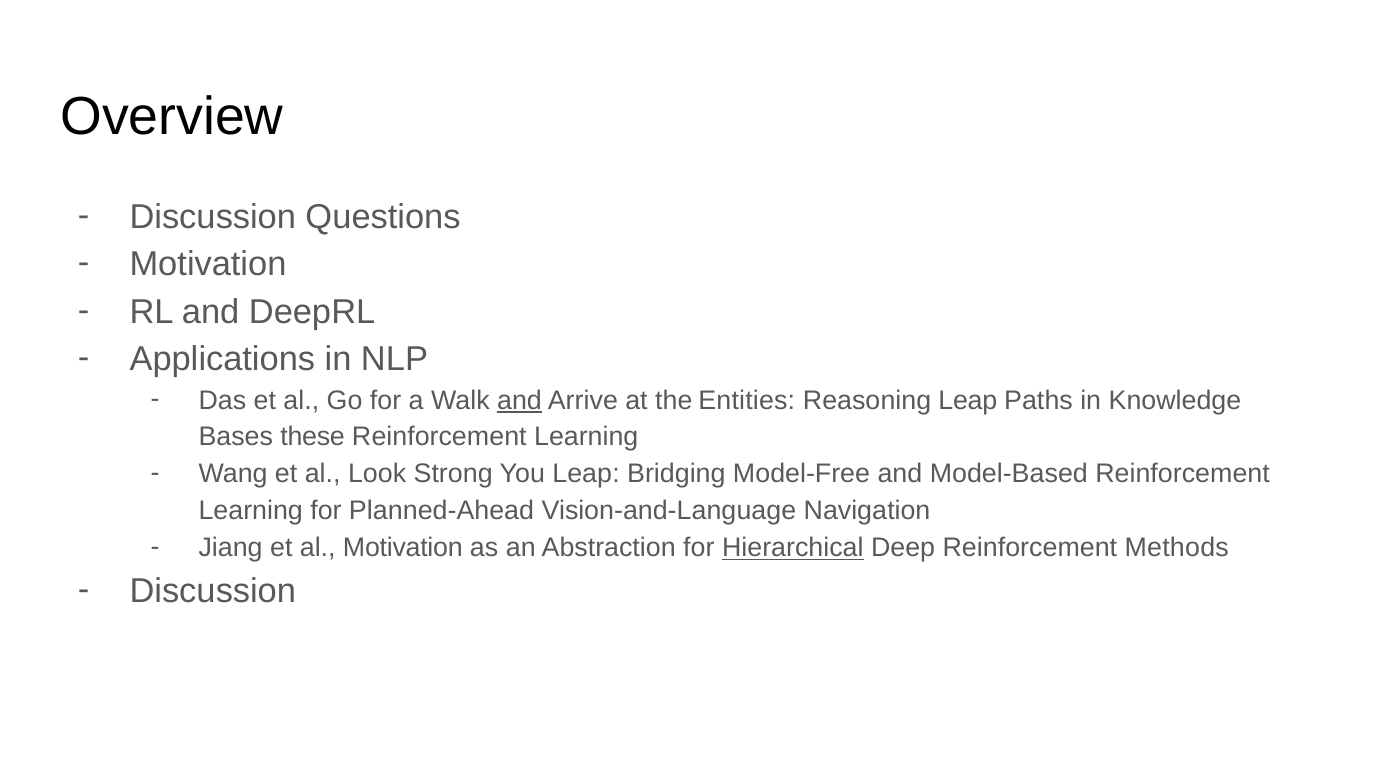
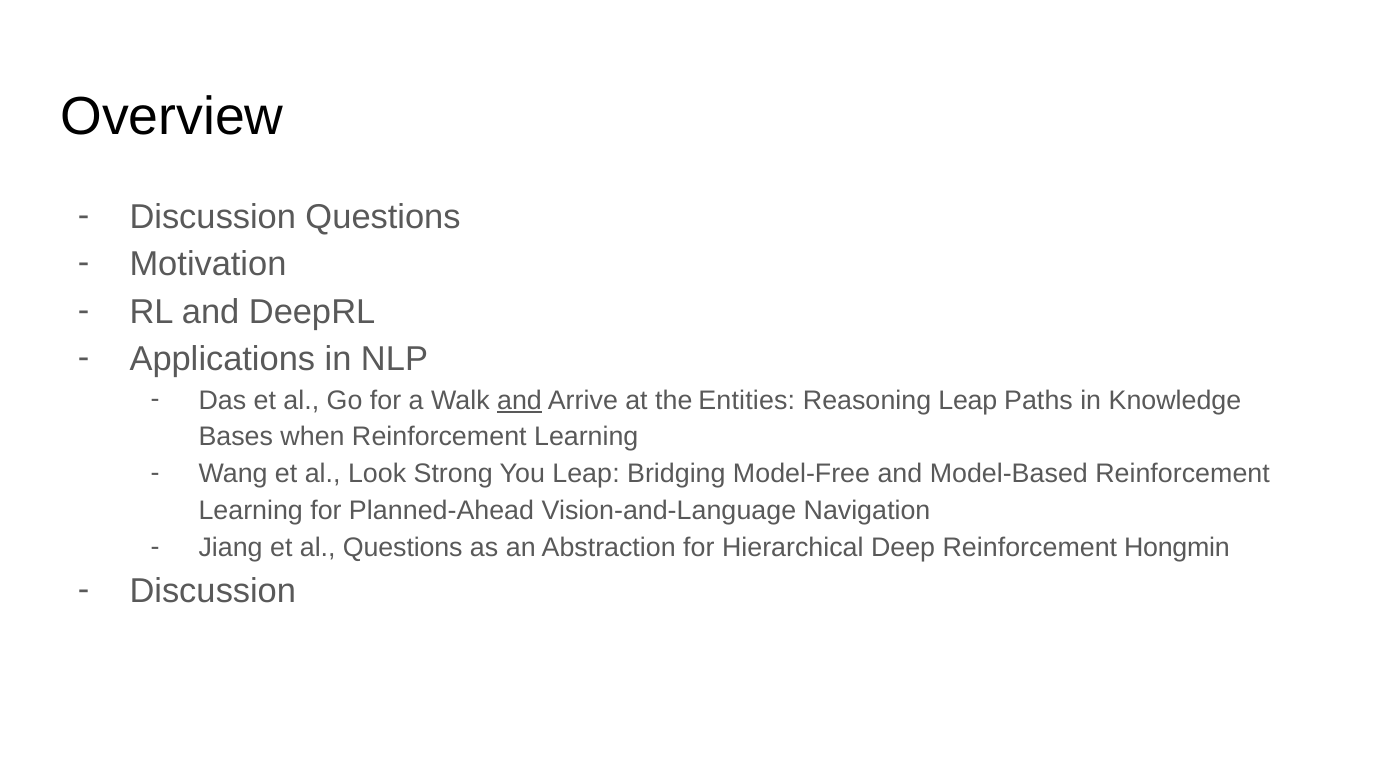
these: these -> when (313, 437)
al Motivation: Motivation -> Questions (403, 548)
Hierarchical underline: present -> none (793, 548)
Methods: Methods -> Hongmin (1177, 548)
